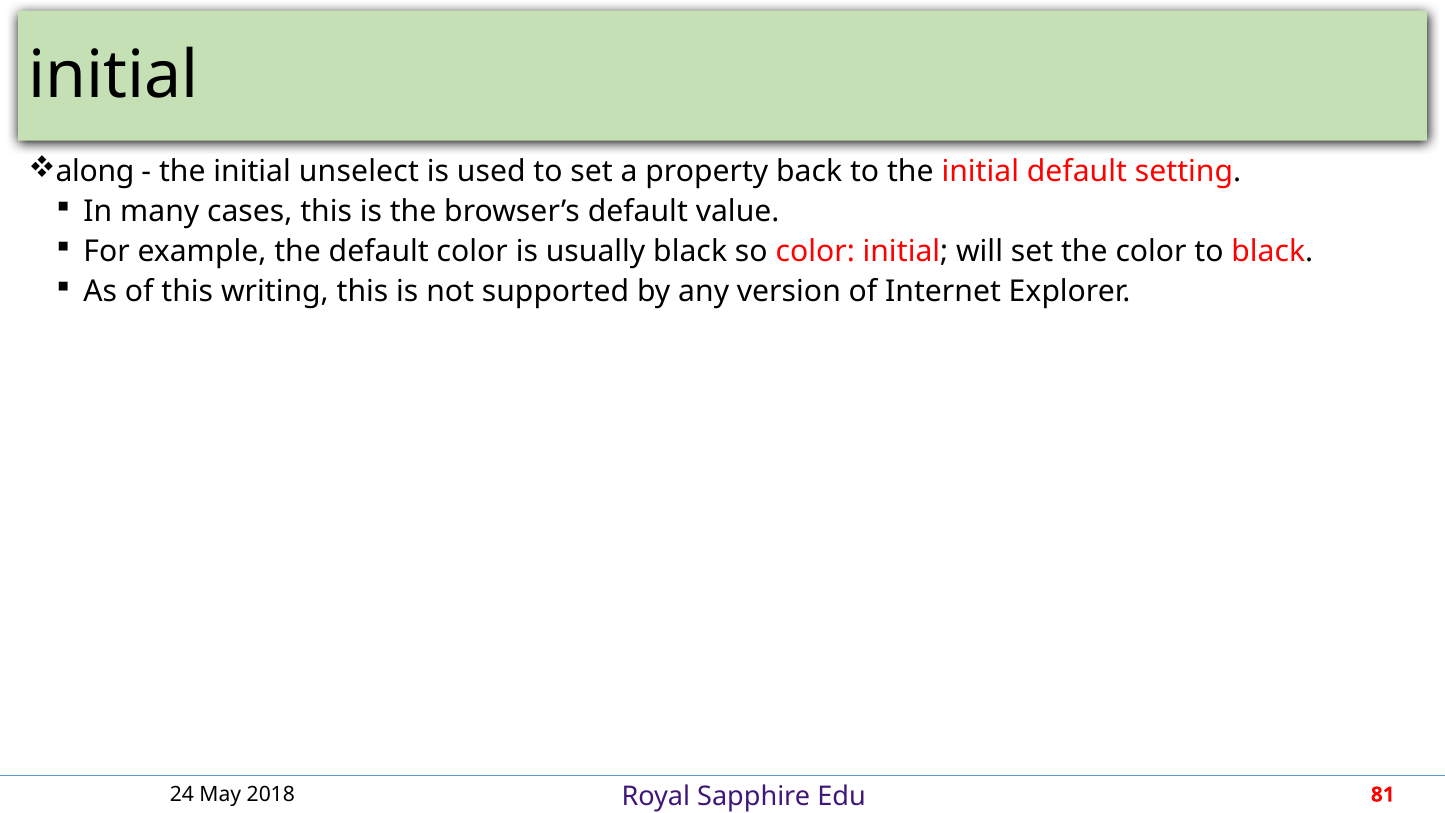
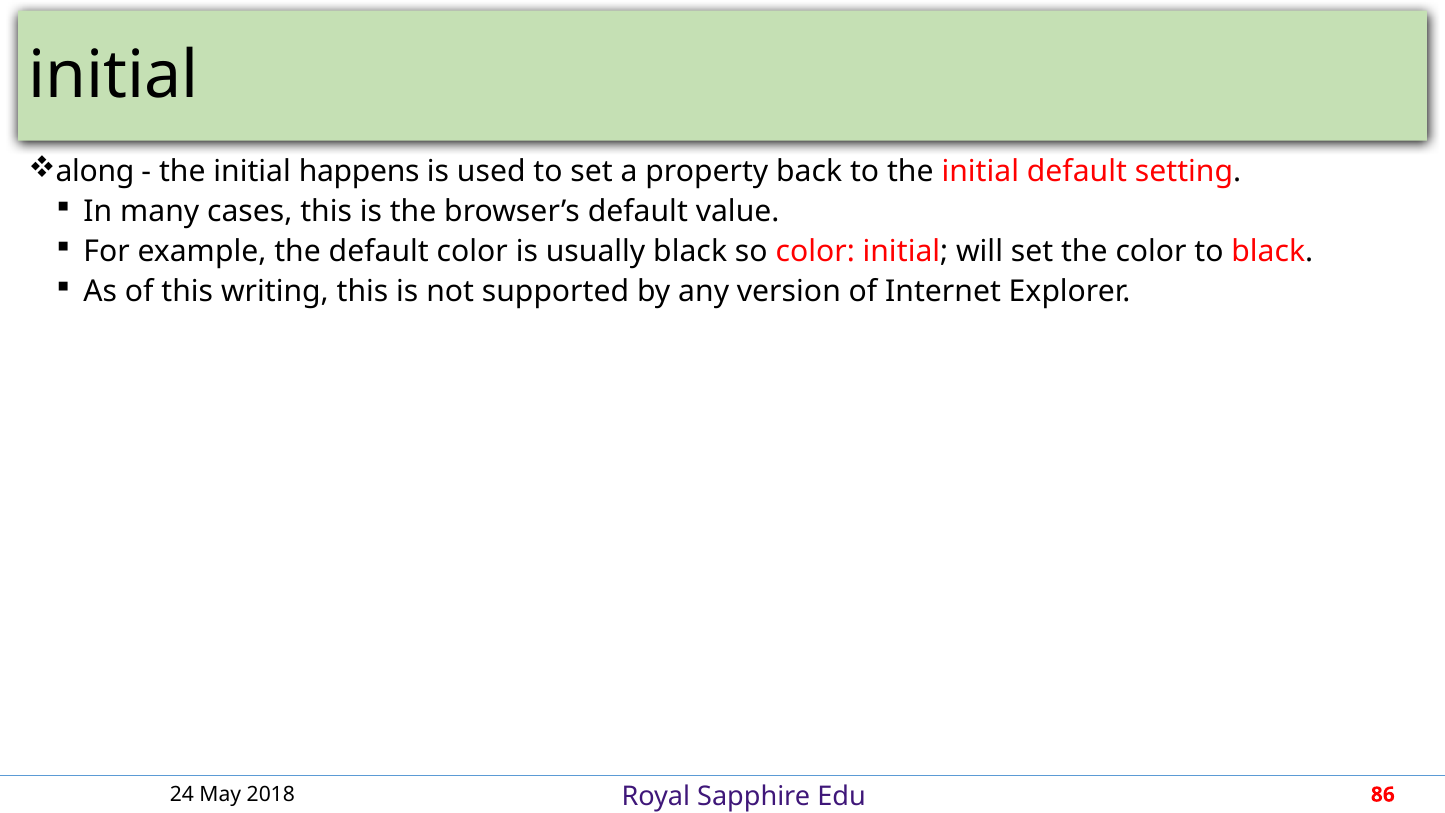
unselect: unselect -> happens (359, 172)
81: 81 -> 86 (1383, 794)
